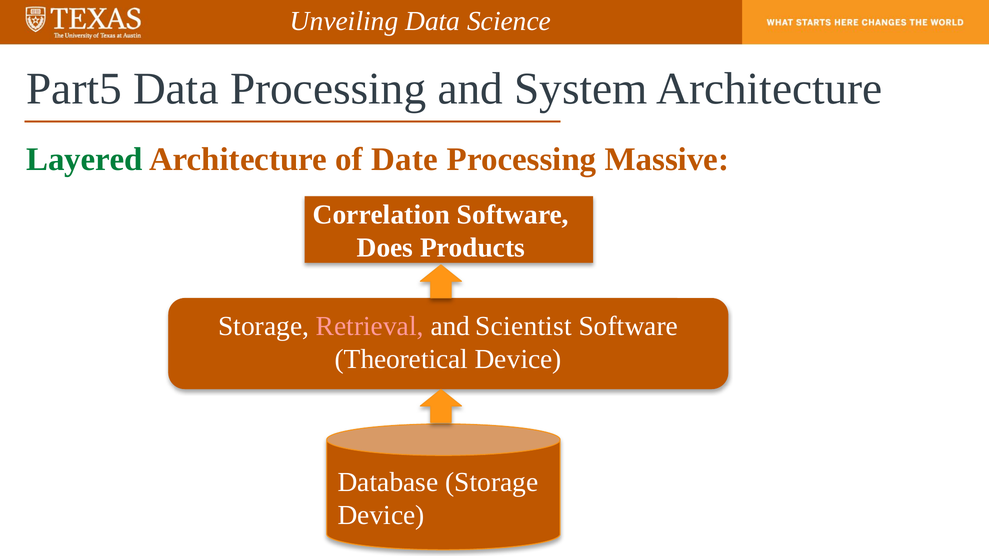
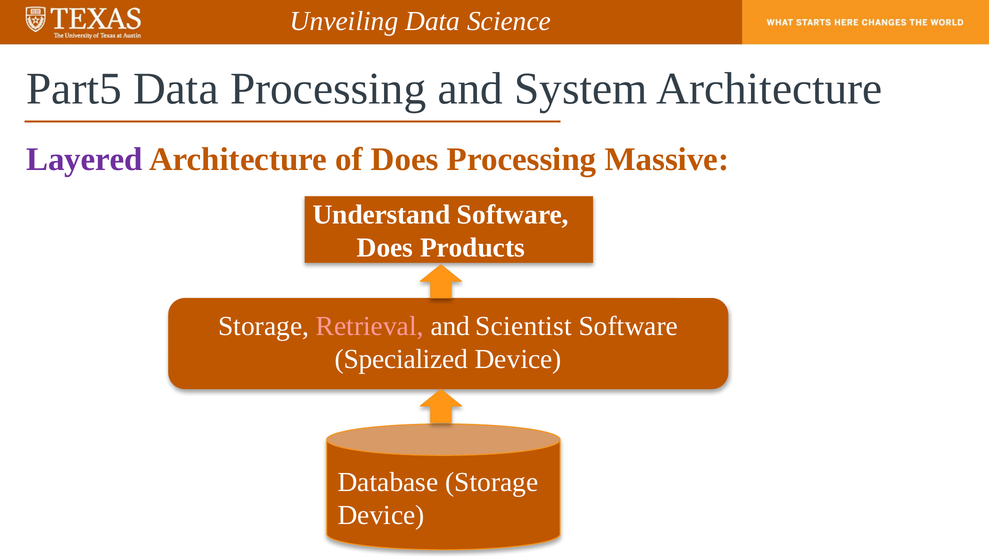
Layered colour: green -> purple (85, 159)
of Date: Date -> Does (405, 159)
Correlation: Correlation -> Understand (382, 215)
Theoretical: Theoretical -> Specialized (401, 359)
